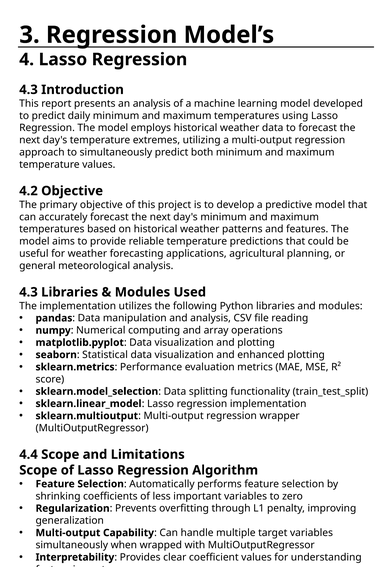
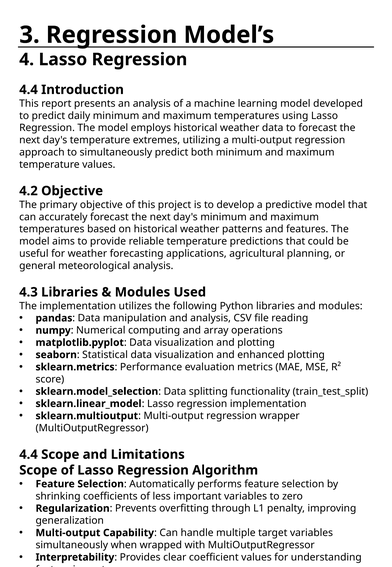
4.3: 4.3 -> 4.4 (29, 90)
